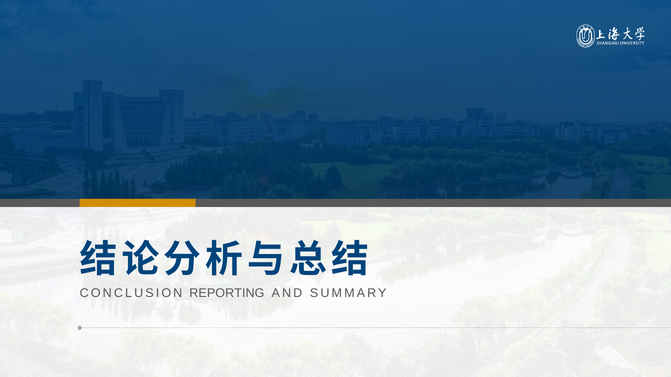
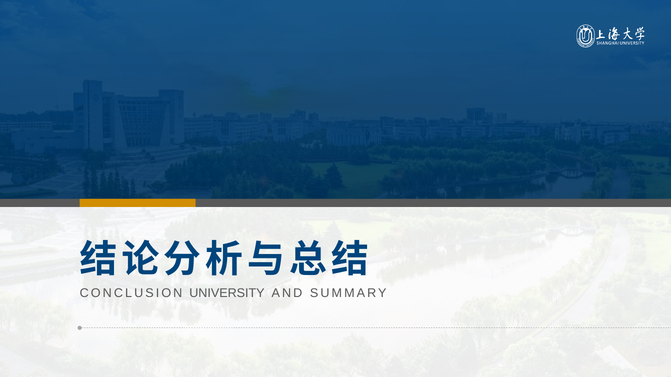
REPORTING: REPORTING -> UNIVERSITY (227, 294)
